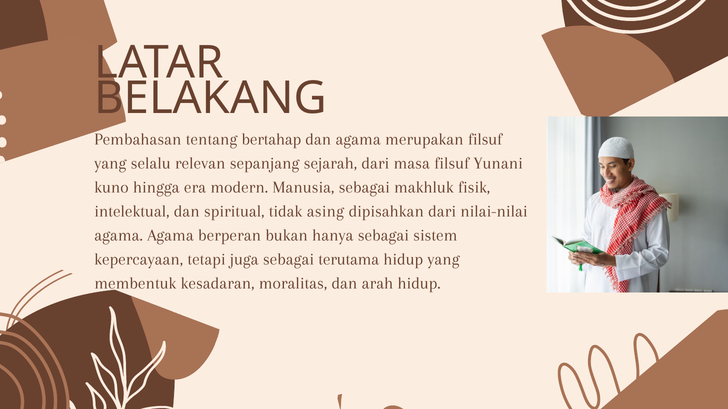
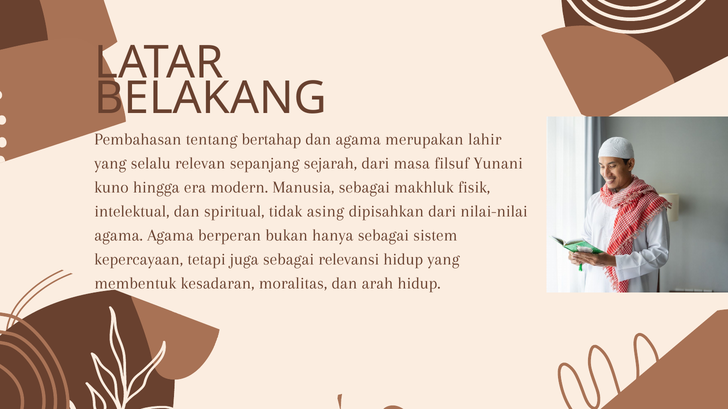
merupakan filsuf: filsuf -> lahir (485, 139)
terutama: terutama -> relevansi (349, 260)
